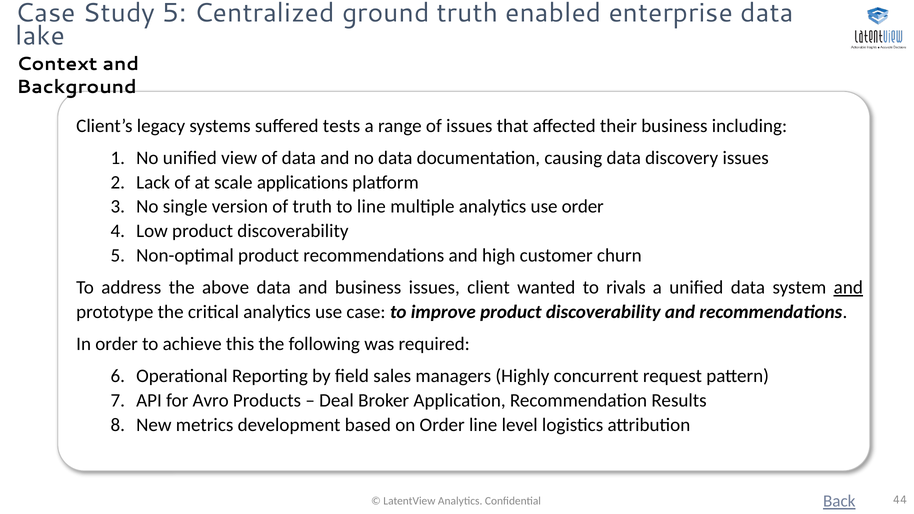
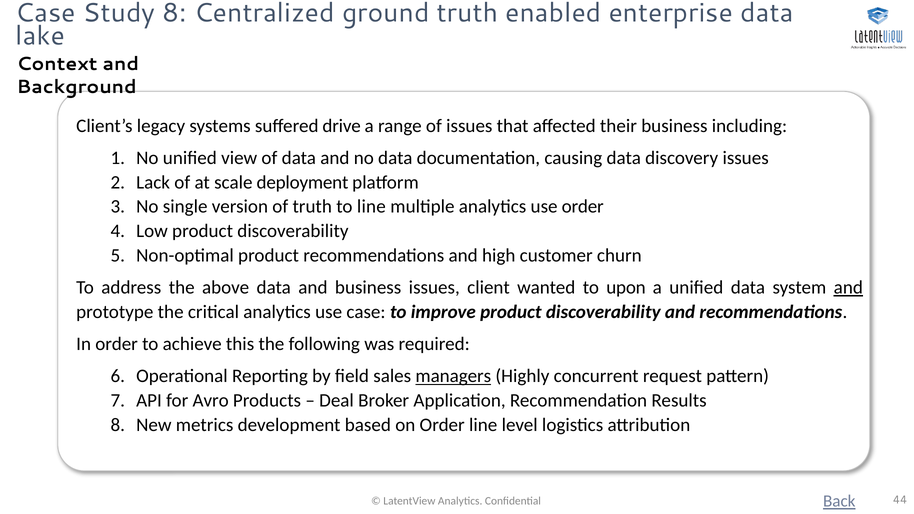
Study 5: 5 -> 8 (175, 13)
tests: tests -> drive (342, 126)
applications: applications -> deployment (302, 182)
rivals: rivals -> upon (626, 288)
managers underline: none -> present (453, 376)
